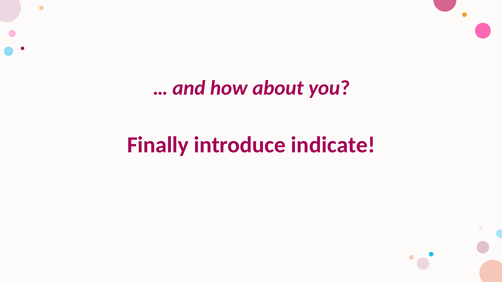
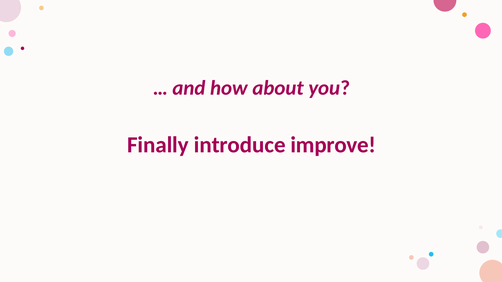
indicate: indicate -> improve (333, 145)
